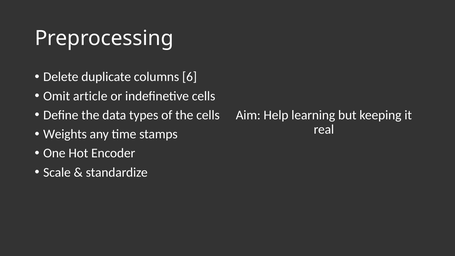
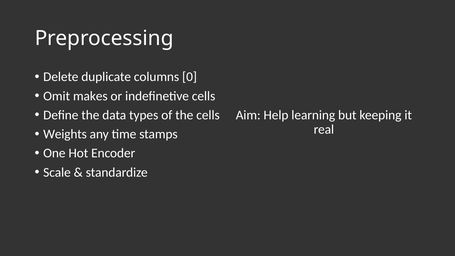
6: 6 -> 0 (190, 77)
article: article -> makes (90, 96)
